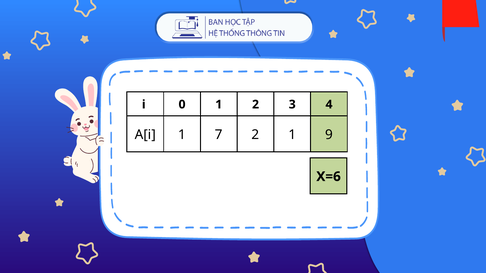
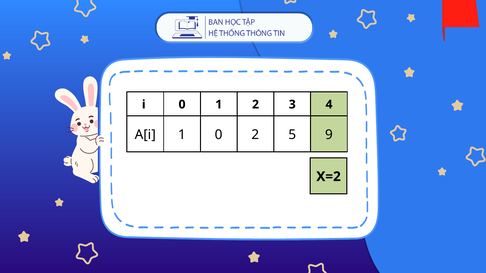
1 7: 7 -> 0 (219, 135)
2 1: 1 -> 5 (292, 135)
X=6: X=6 -> X=2 (329, 177)
